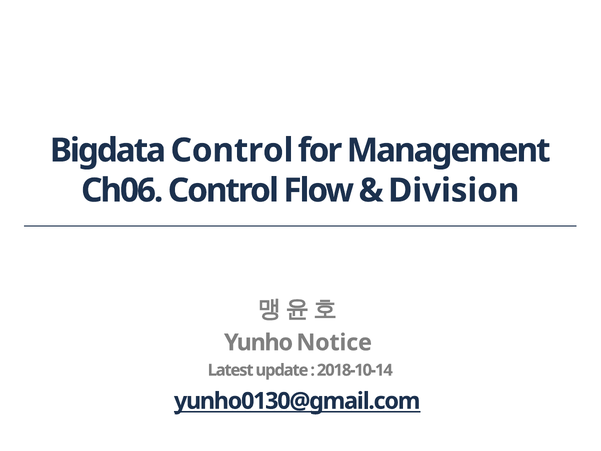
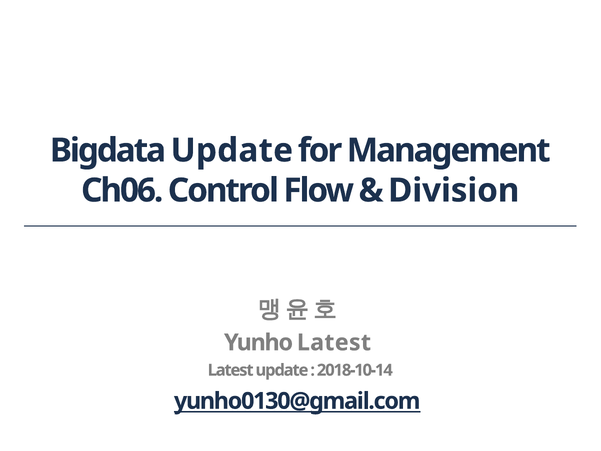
Bigdata Control: Control -> Update (232, 150)
Yunho Notice: Notice -> Latest (334, 342)
